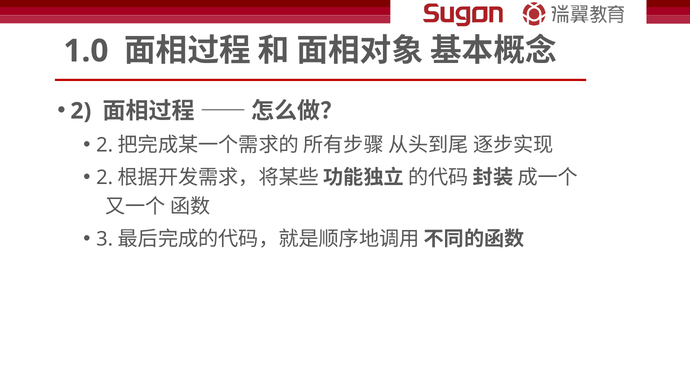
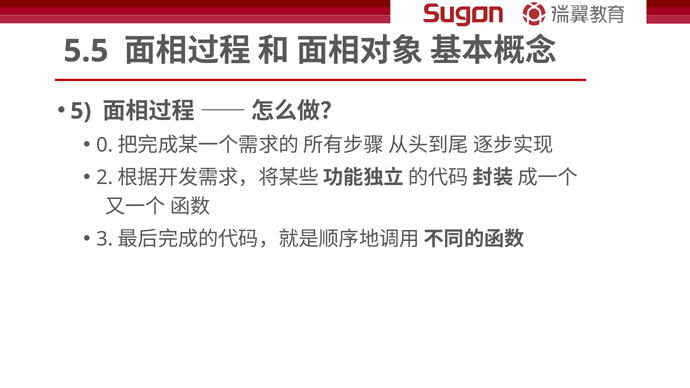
1.0: 1.0 -> 5.5 (86, 51)
2: 2 -> 5 (81, 111)
2: 2 -> 0 (105, 145)
